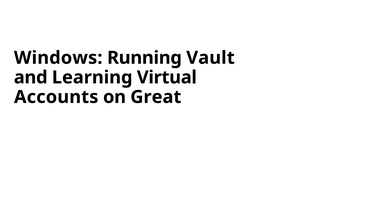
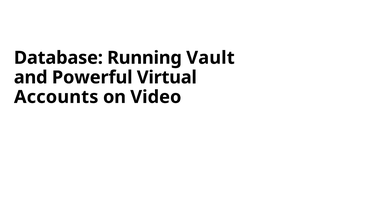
Windows: Windows -> Database (58, 58)
Learning: Learning -> Powerful (92, 77)
Great: Great -> Video (156, 97)
